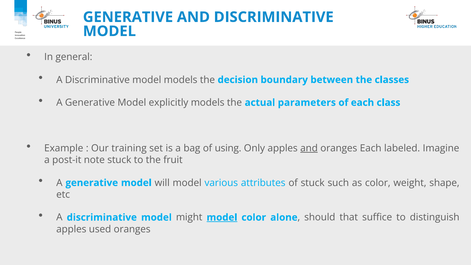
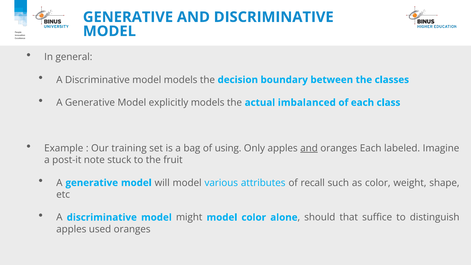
parameters: parameters -> imbalanced (307, 103)
of stuck: stuck -> recall (313, 183)
model underline: present -> none (222, 217)
